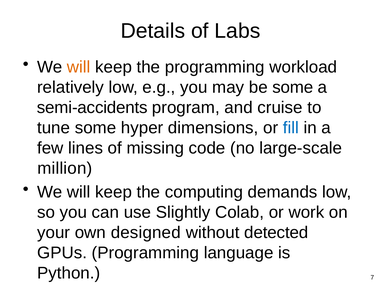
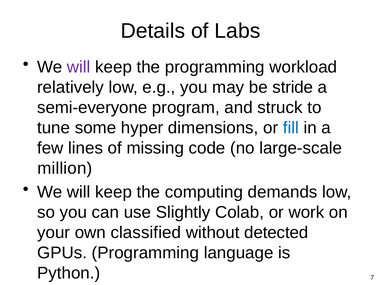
will colour: orange -> purple (79, 67)
be some: some -> stride (293, 88)
semi-accidents: semi-accidents -> semi-everyone (92, 108)
cruise: cruise -> struck (280, 108)
designed: designed -> classified (146, 233)
